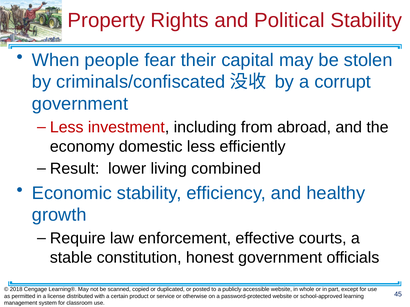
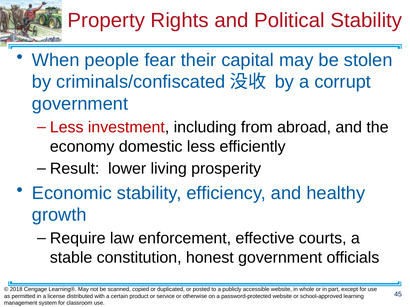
combined: combined -> prosperity (226, 169)
